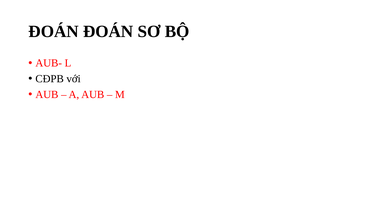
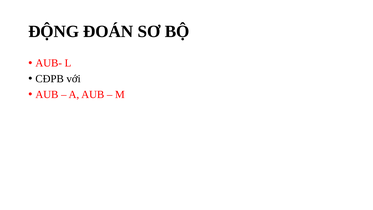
ĐOÁN: ĐOÁN -> ĐỘNG (54, 31)
